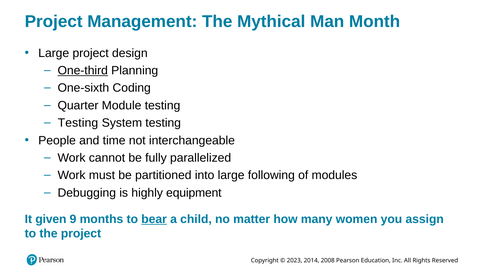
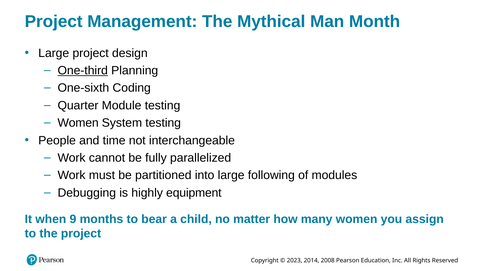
Testing: Testing -> Women (78, 123)
given: given -> when (51, 220)
bear underline: present -> none (154, 220)
